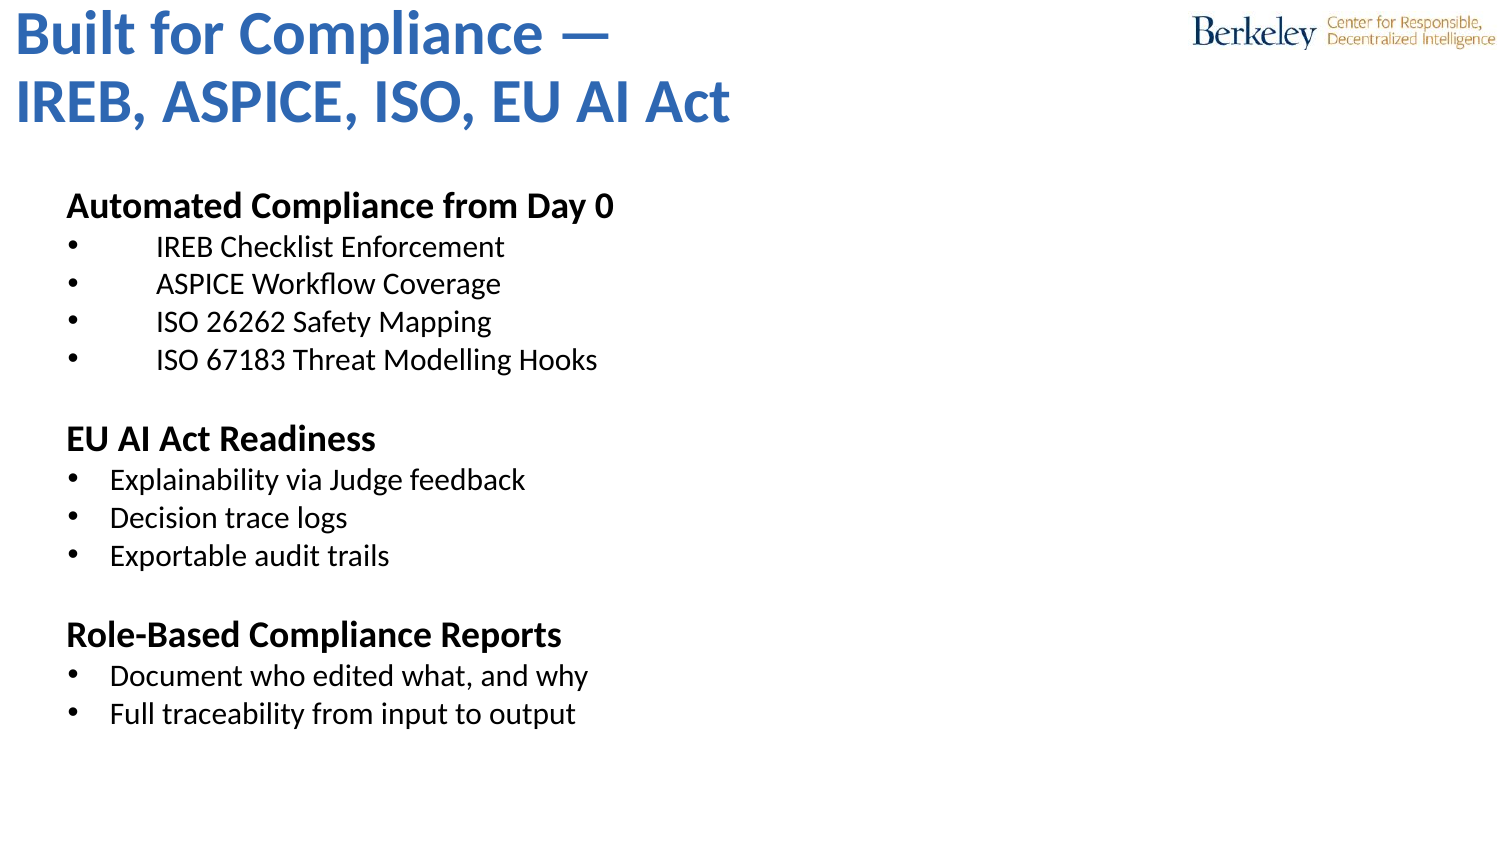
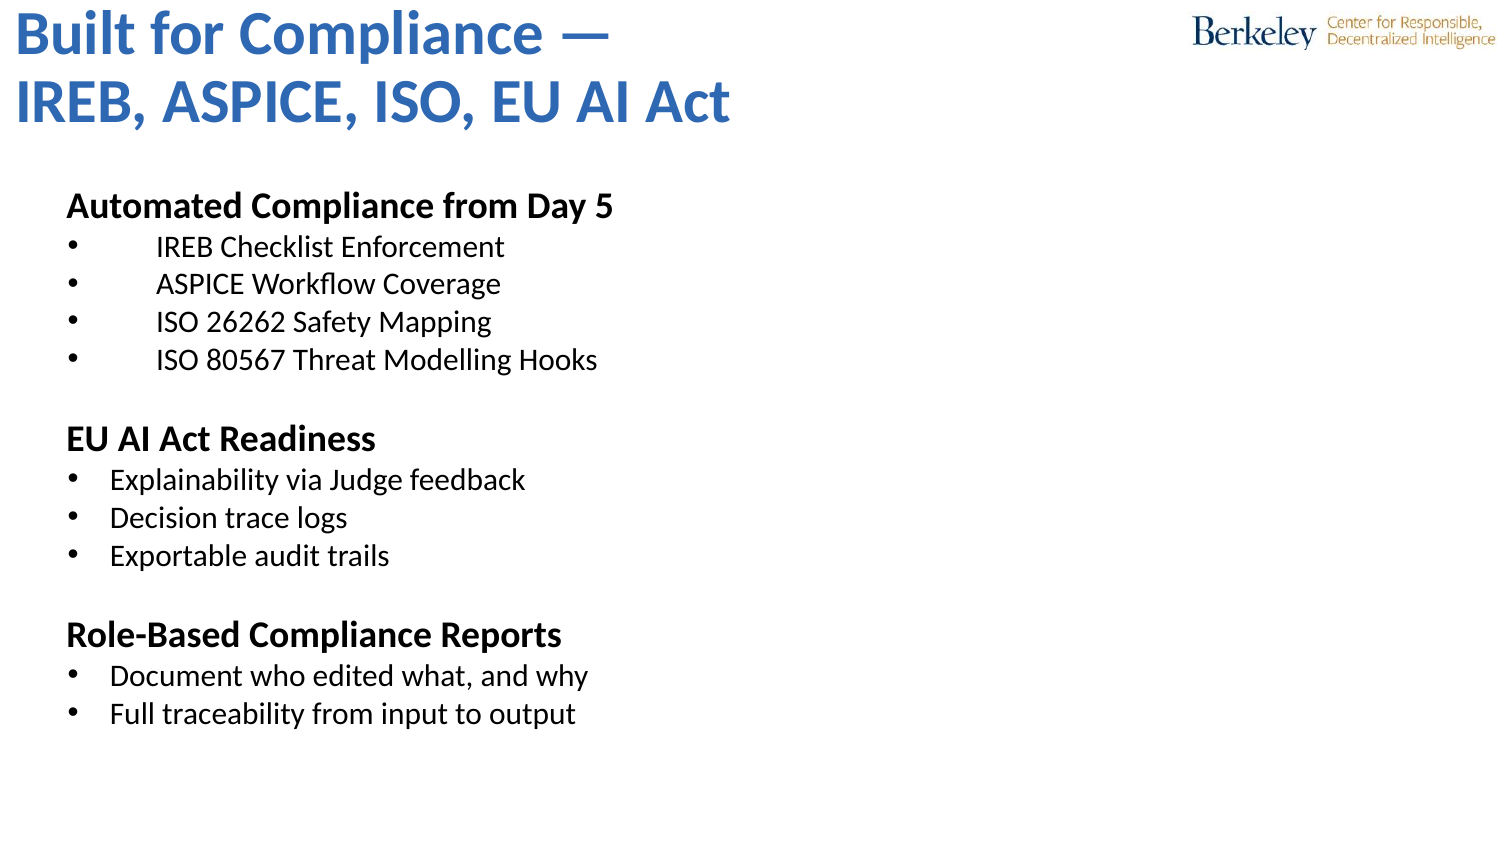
0: 0 -> 5 (604, 206)
67183: 67183 -> 80567 (246, 360)
